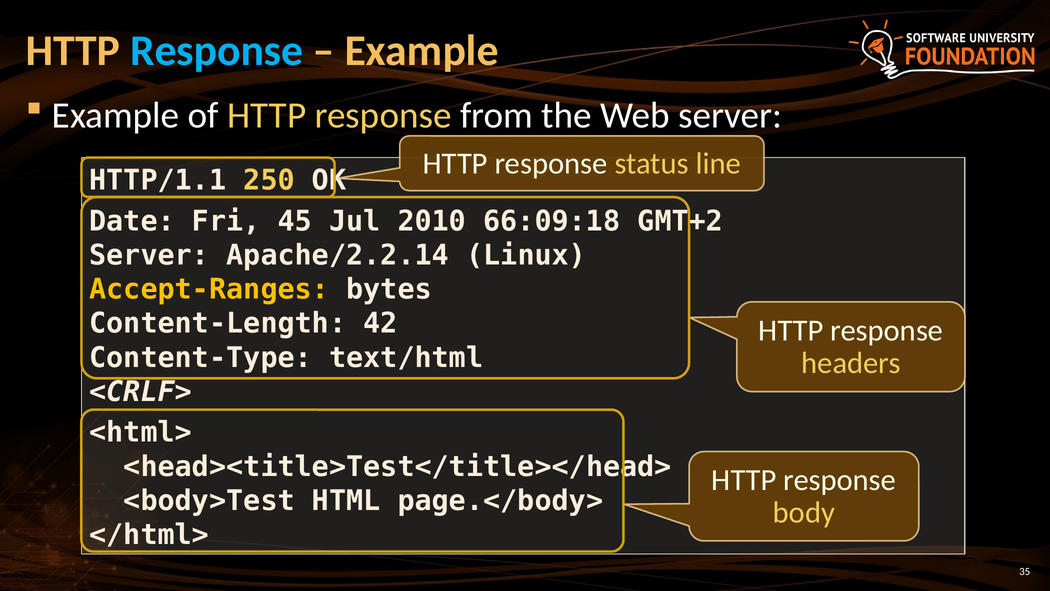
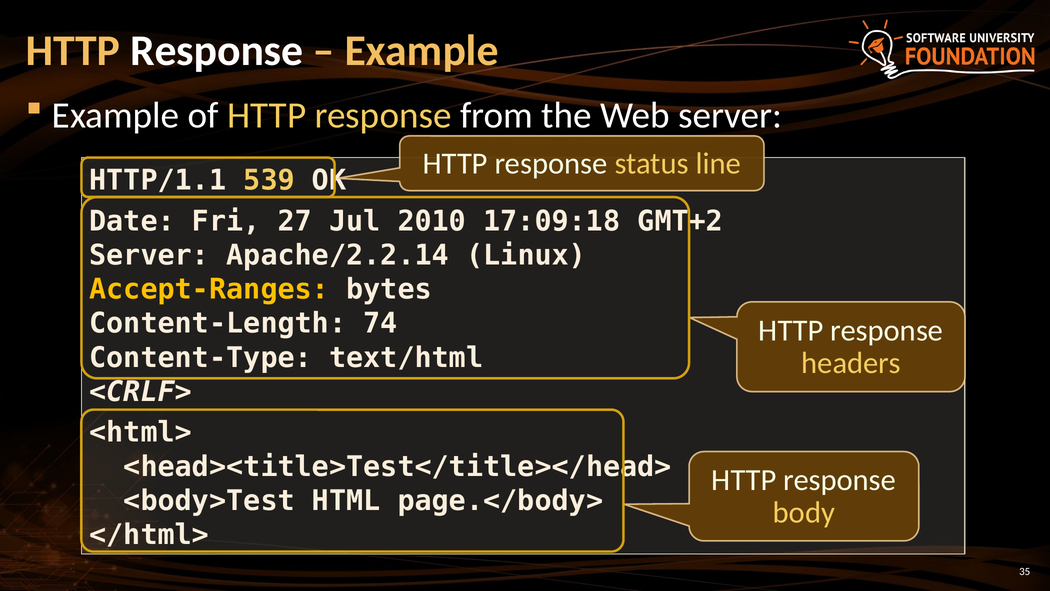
Response colour: light blue -> white (217, 51)
250: 250 -> 539 (269, 180)
45: 45 -> 27 (295, 221)
66:09:18: 66:09:18 -> 17:09:18 (552, 221)
42: 42 -> 74 (380, 323)
